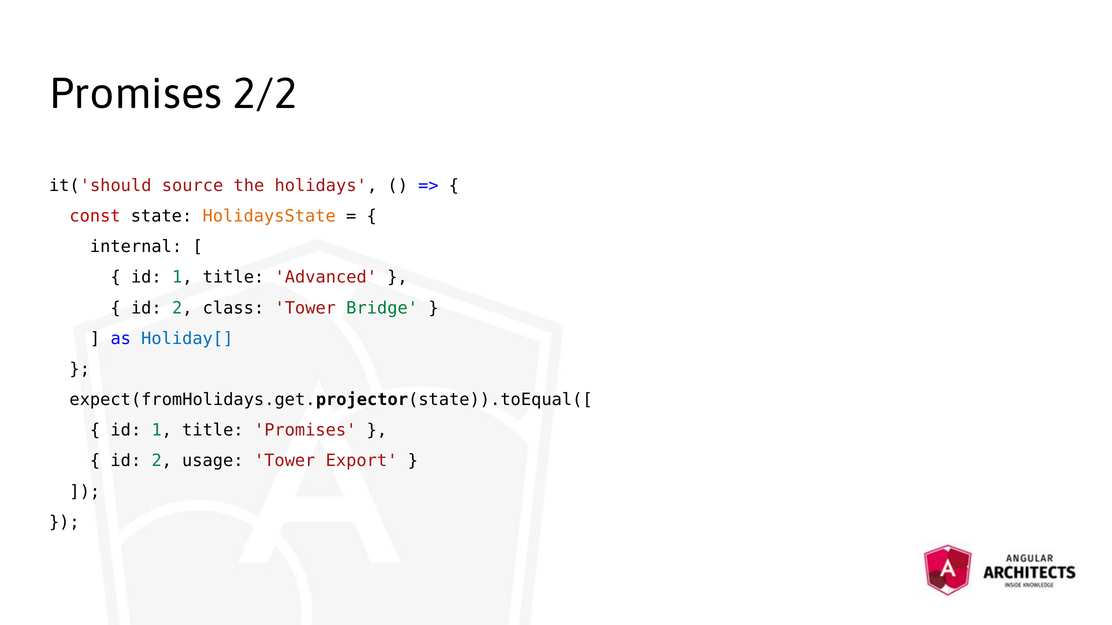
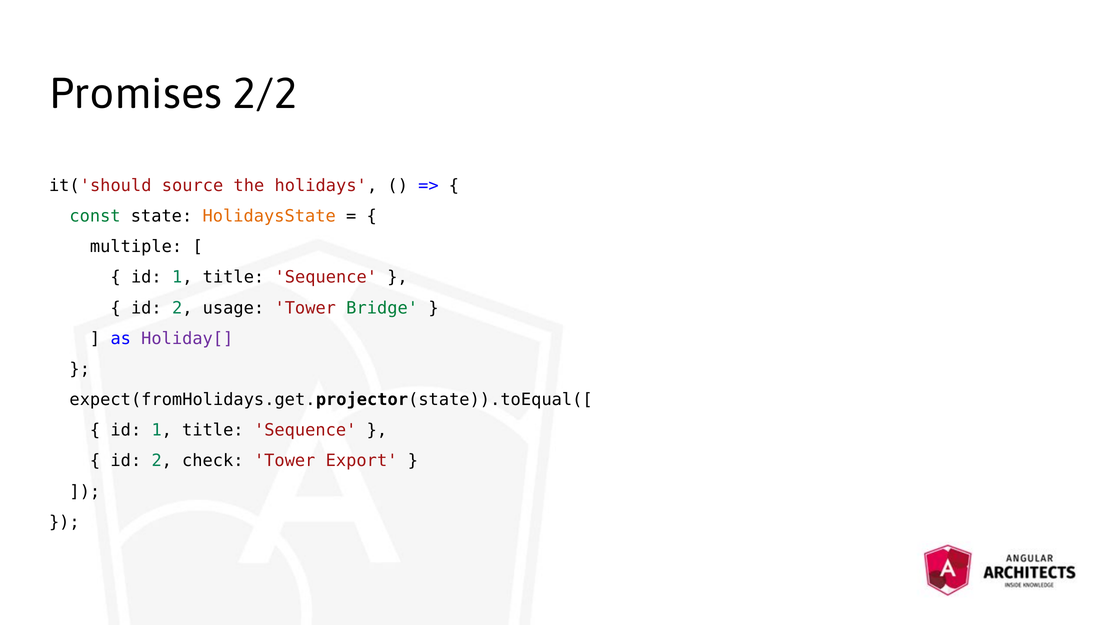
const colour: red -> green (95, 216)
internal: internal -> multiple (136, 247)
Advanced: Advanced -> Sequence (326, 278)
class: class -> usage (233, 308)
Holiday[ colour: blue -> purple (187, 339)
Promises: Promises -> Sequence (305, 431)
usage: usage -> check (213, 461)
